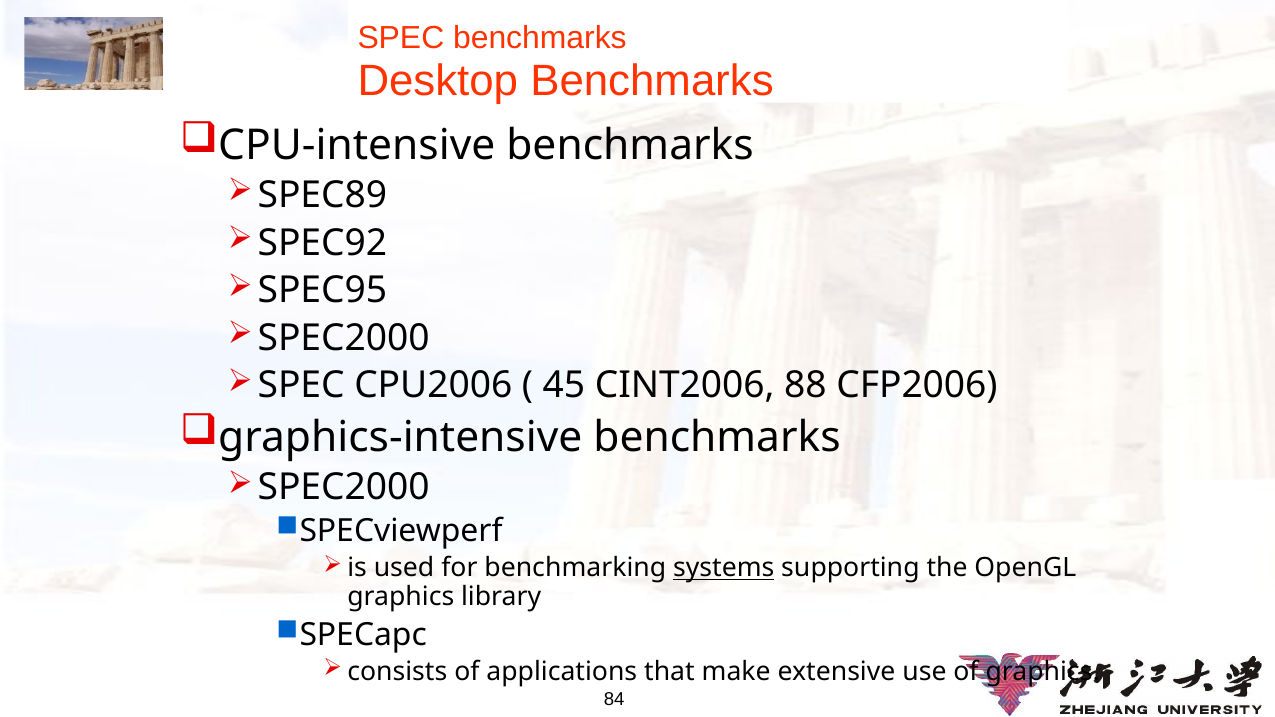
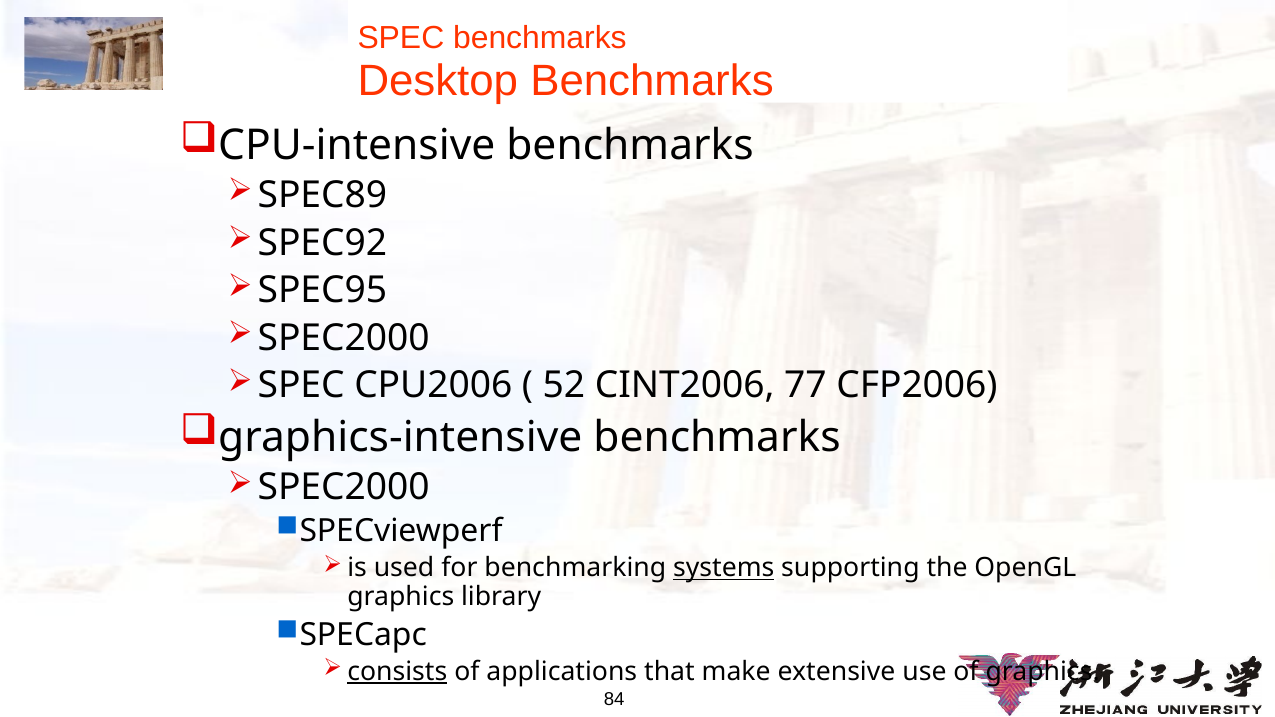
45: 45 -> 52 (564, 386)
88: 88 -> 77 (805, 386)
consists underline: none -> present (397, 672)
